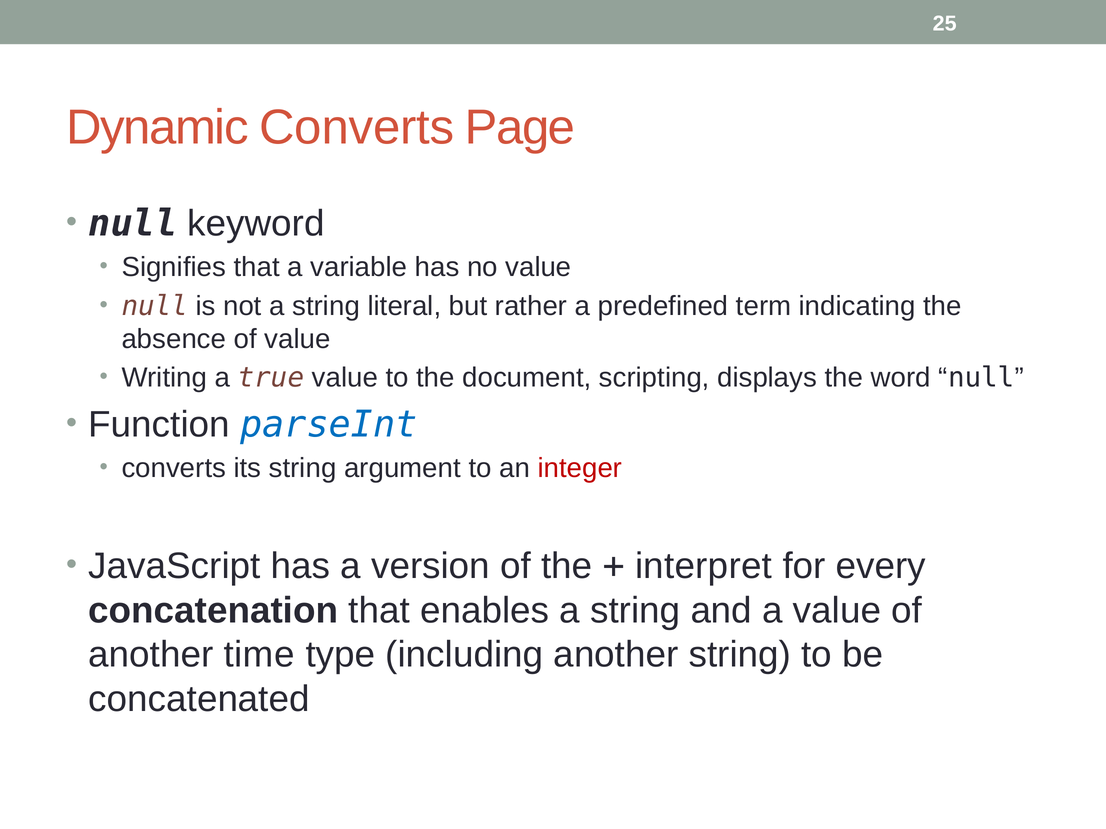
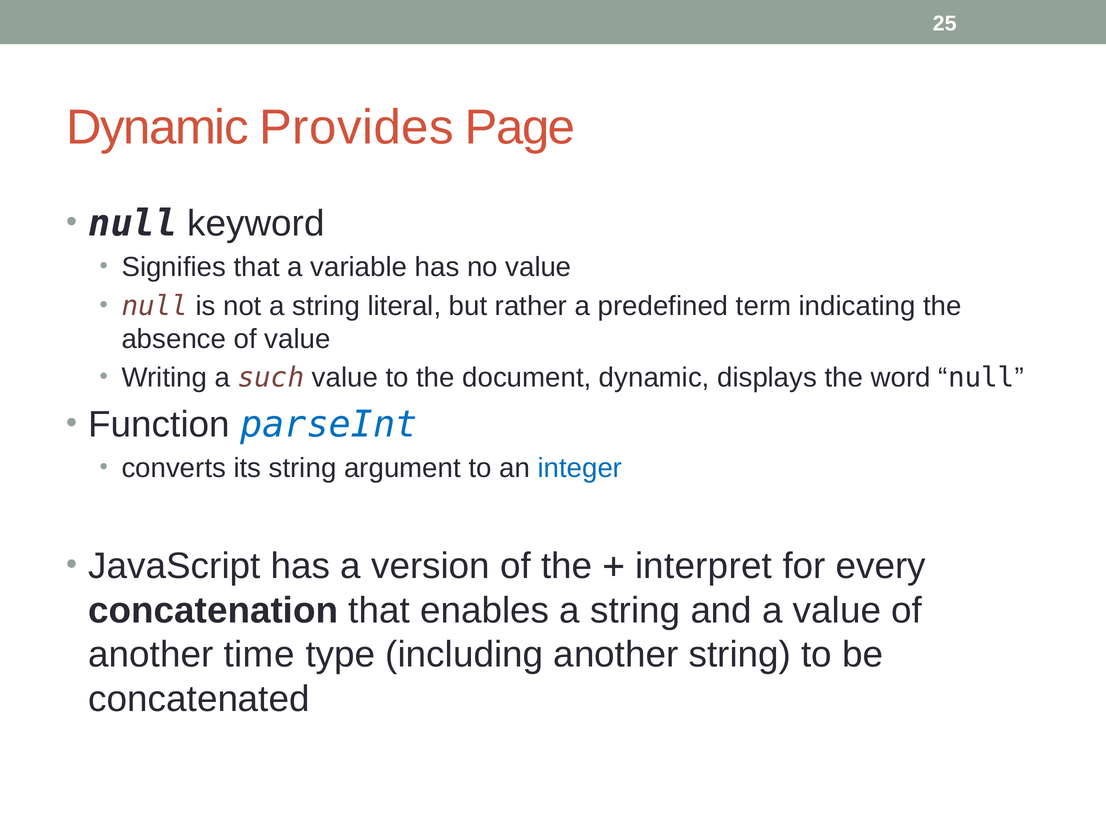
Dynamic Converts: Converts -> Provides (356, 128)
true: true -> such (271, 378)
document scripting: scripting -> dynamic (654, 378)
integer colour: red -> blue (580, 468)
